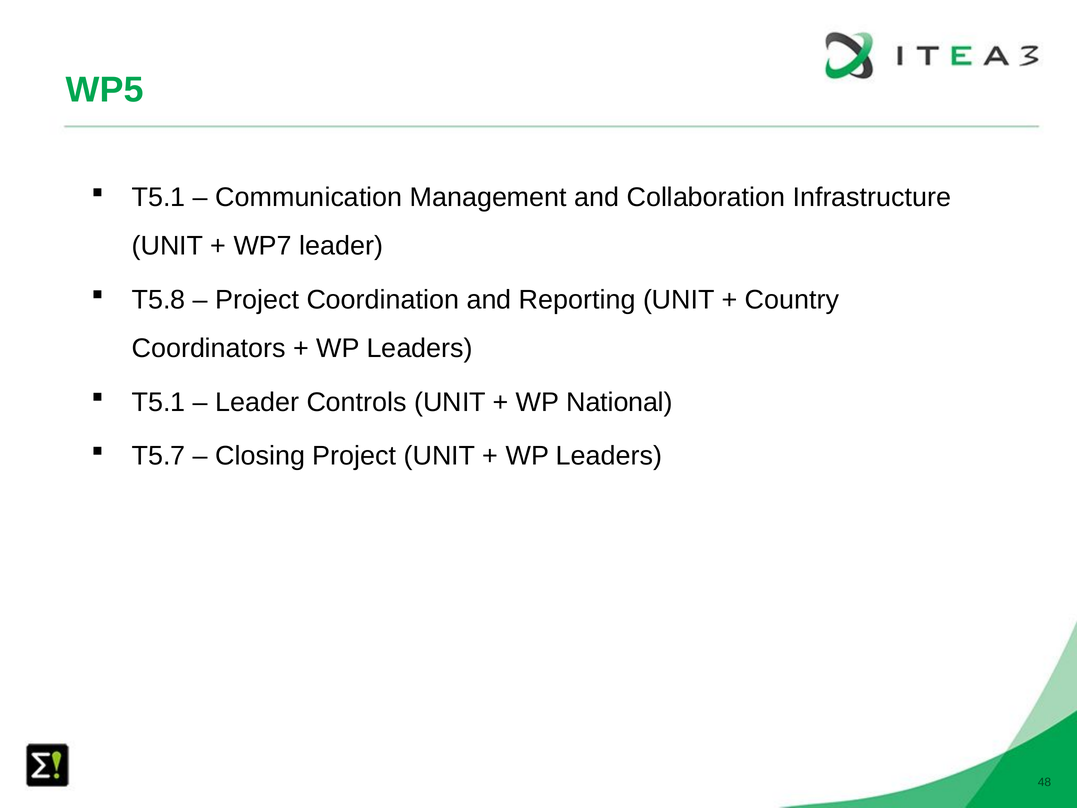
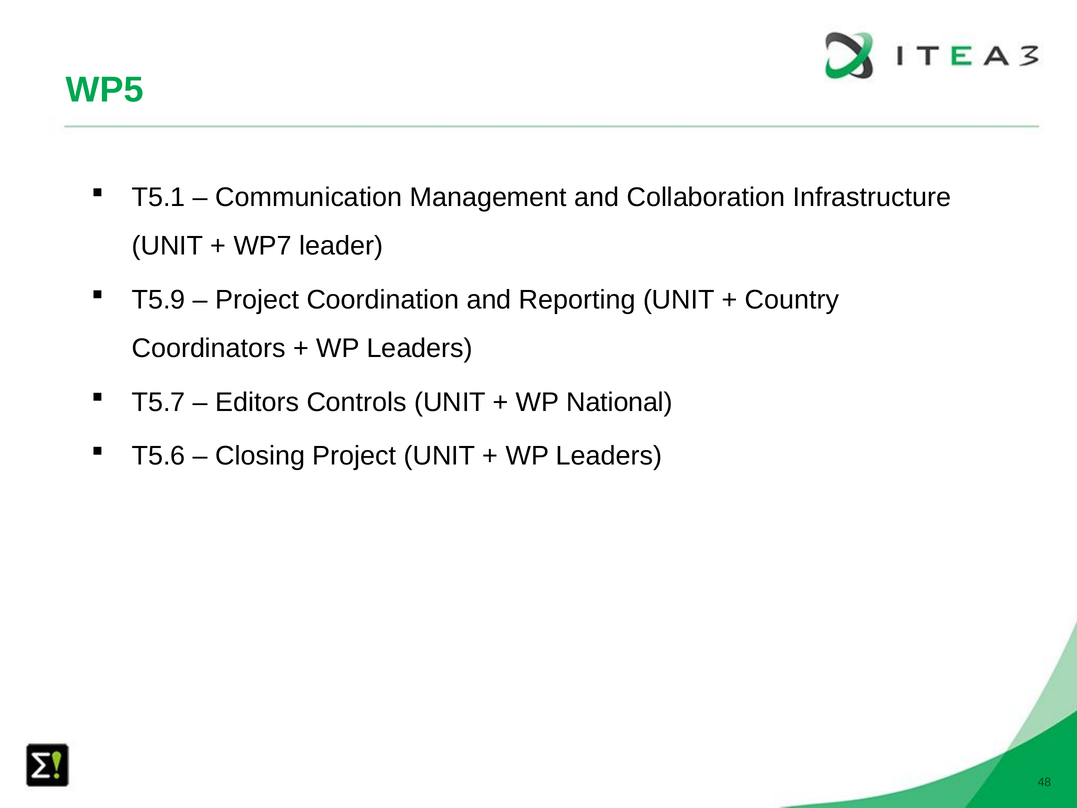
T5.8: T5.8 -> T5.9 (159, 300)
T5.1: T5.1 -> T5.7 (159, 402)
Leader: Leader -> Editors (257, 402)
T5.7: T5.7 -> T5.6 (159, 456)
